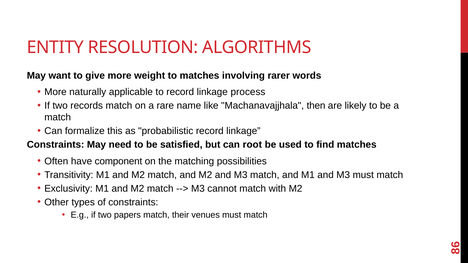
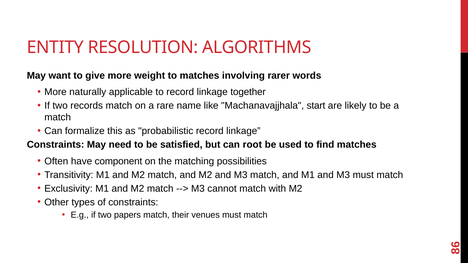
process: process -> together (248, 92)
then: then -> start (316, 106)
